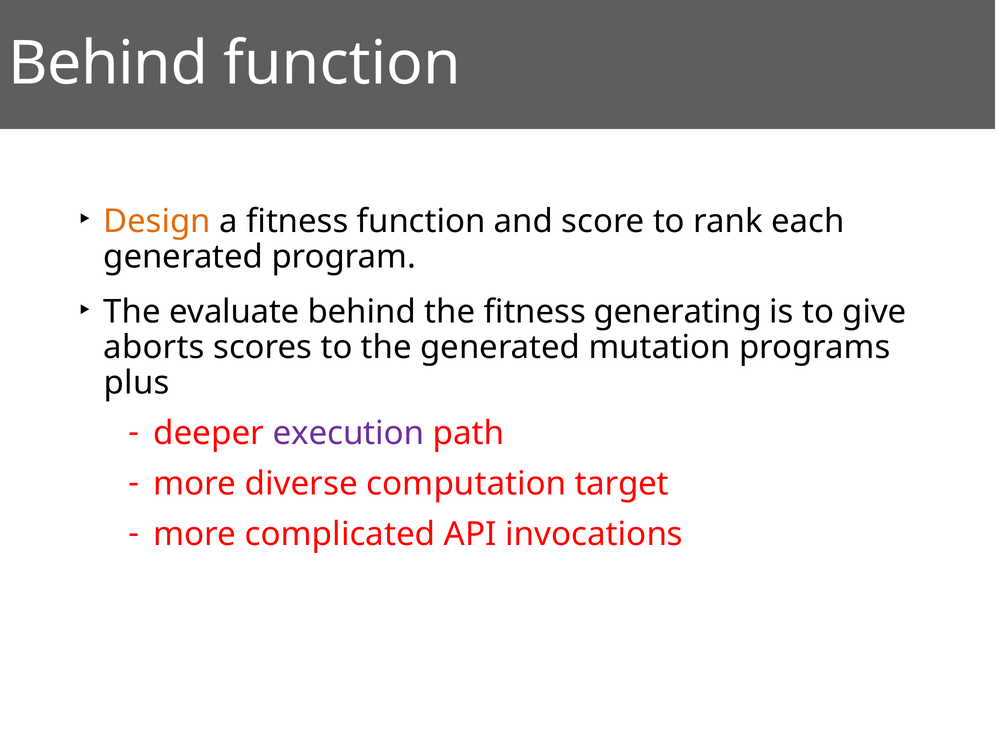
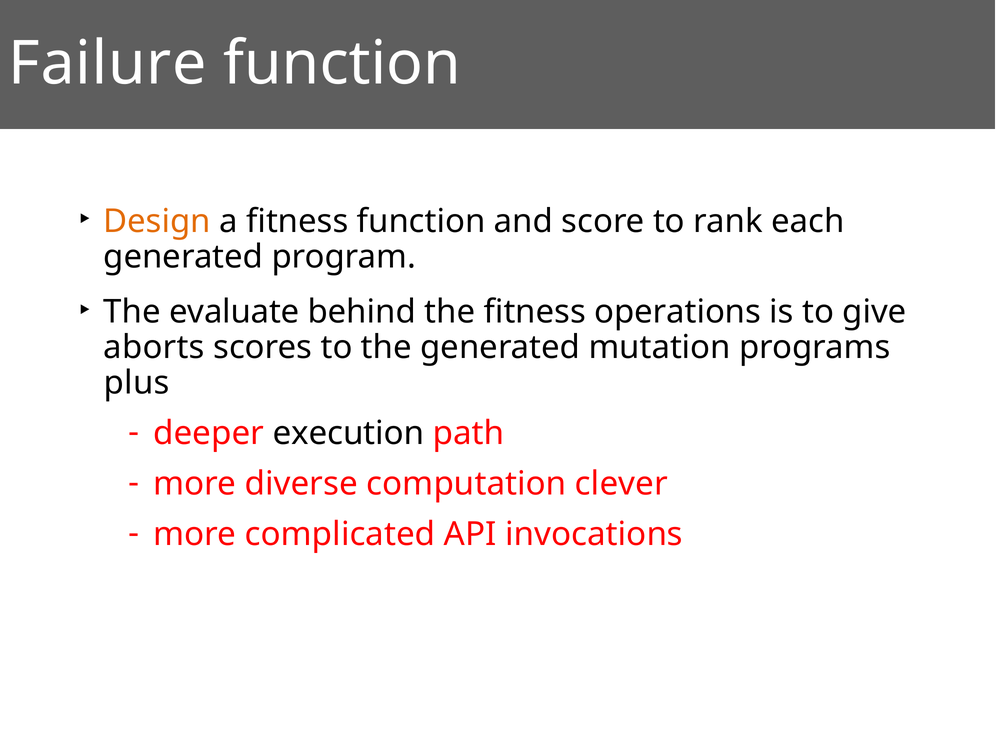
Behind: Behind -> Failure (107, 64)
generating: generating -> operations (678, 312)
execution colour: purple -> black (348, 434)
target: target -> clever (621, 484)
